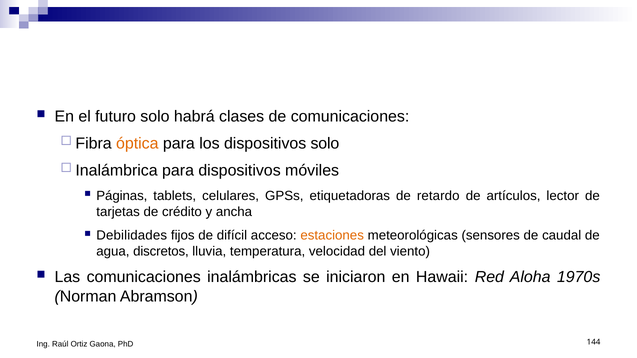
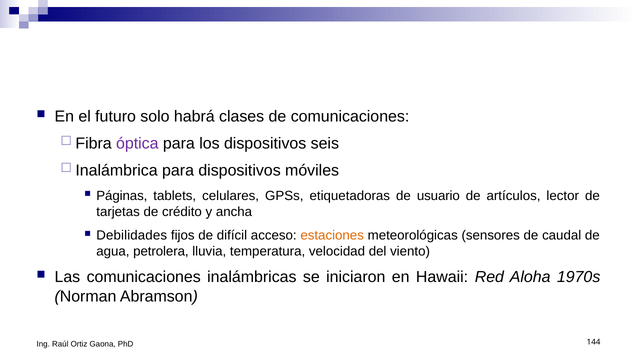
óptica colour: orange -> purple (137, 144)
dispositivos solo: solo -> seis (325, 144)
retardo: retardo -> usuario (438, 196)
discretos: discretos -> petrolera (161, 252)
